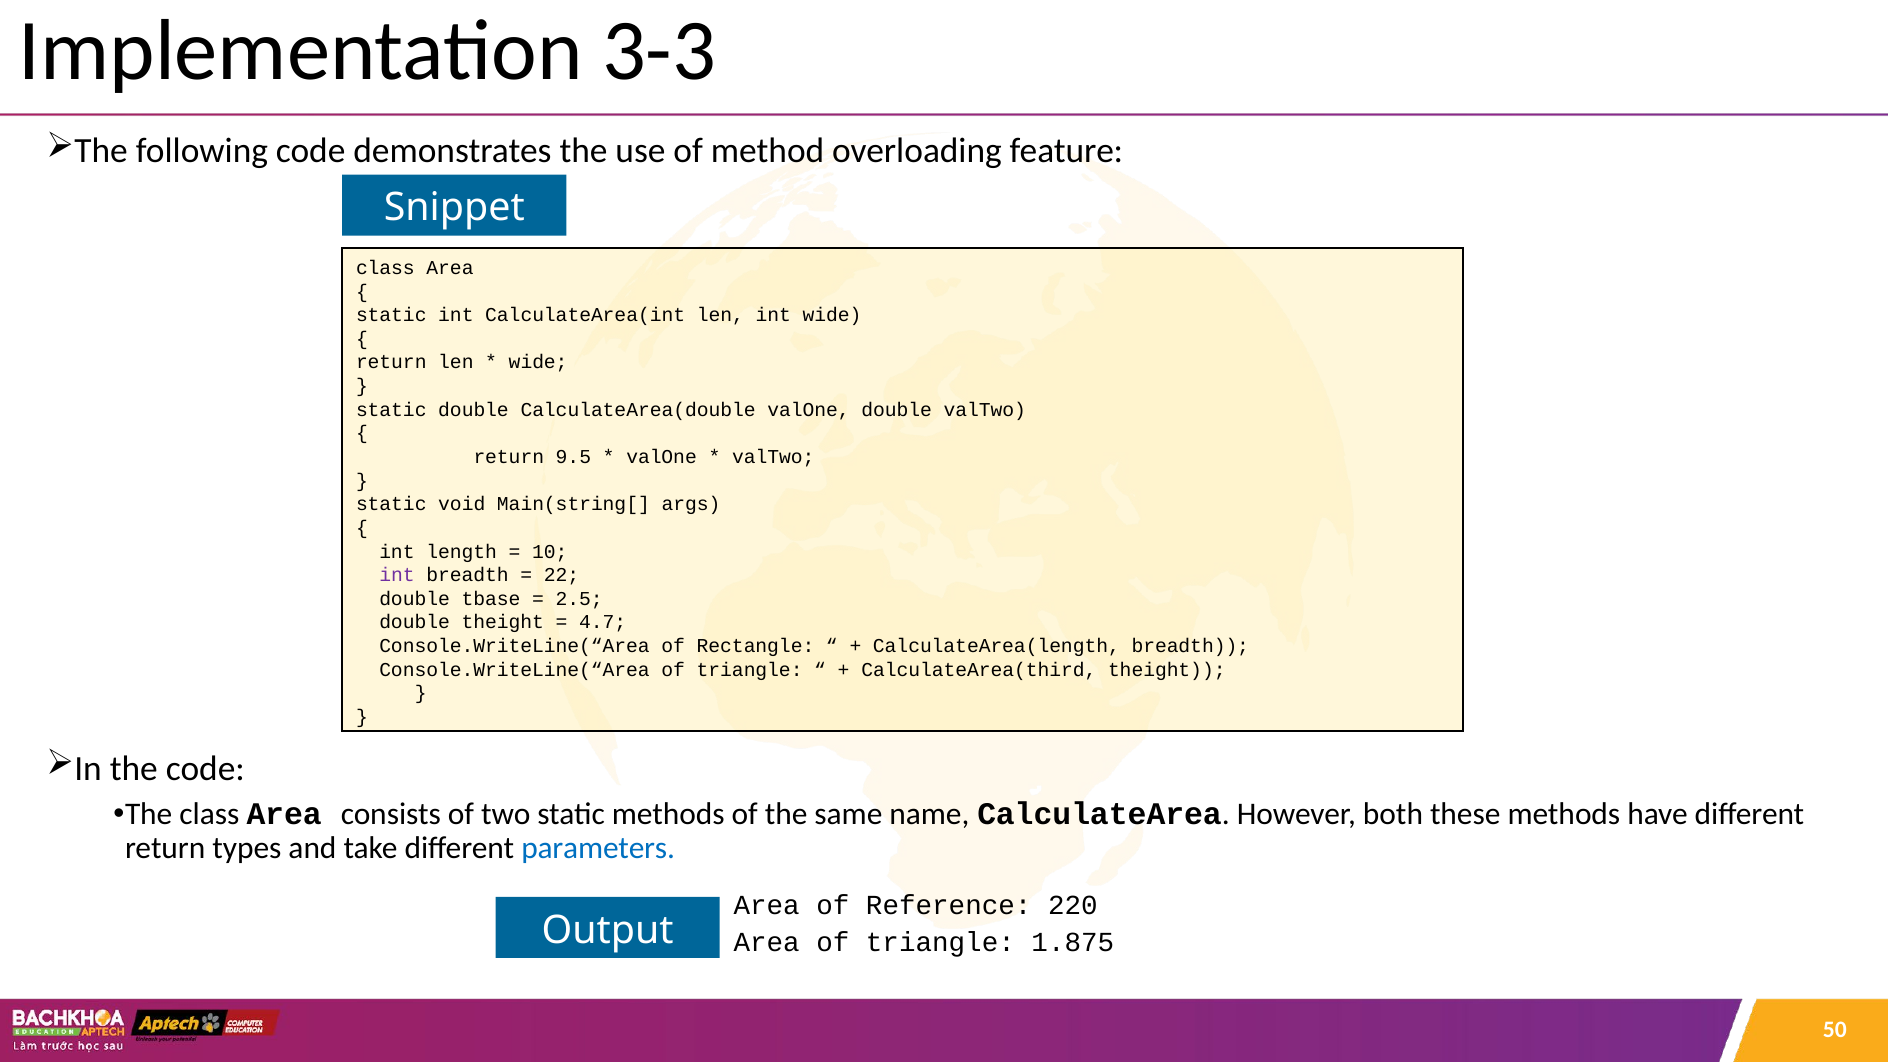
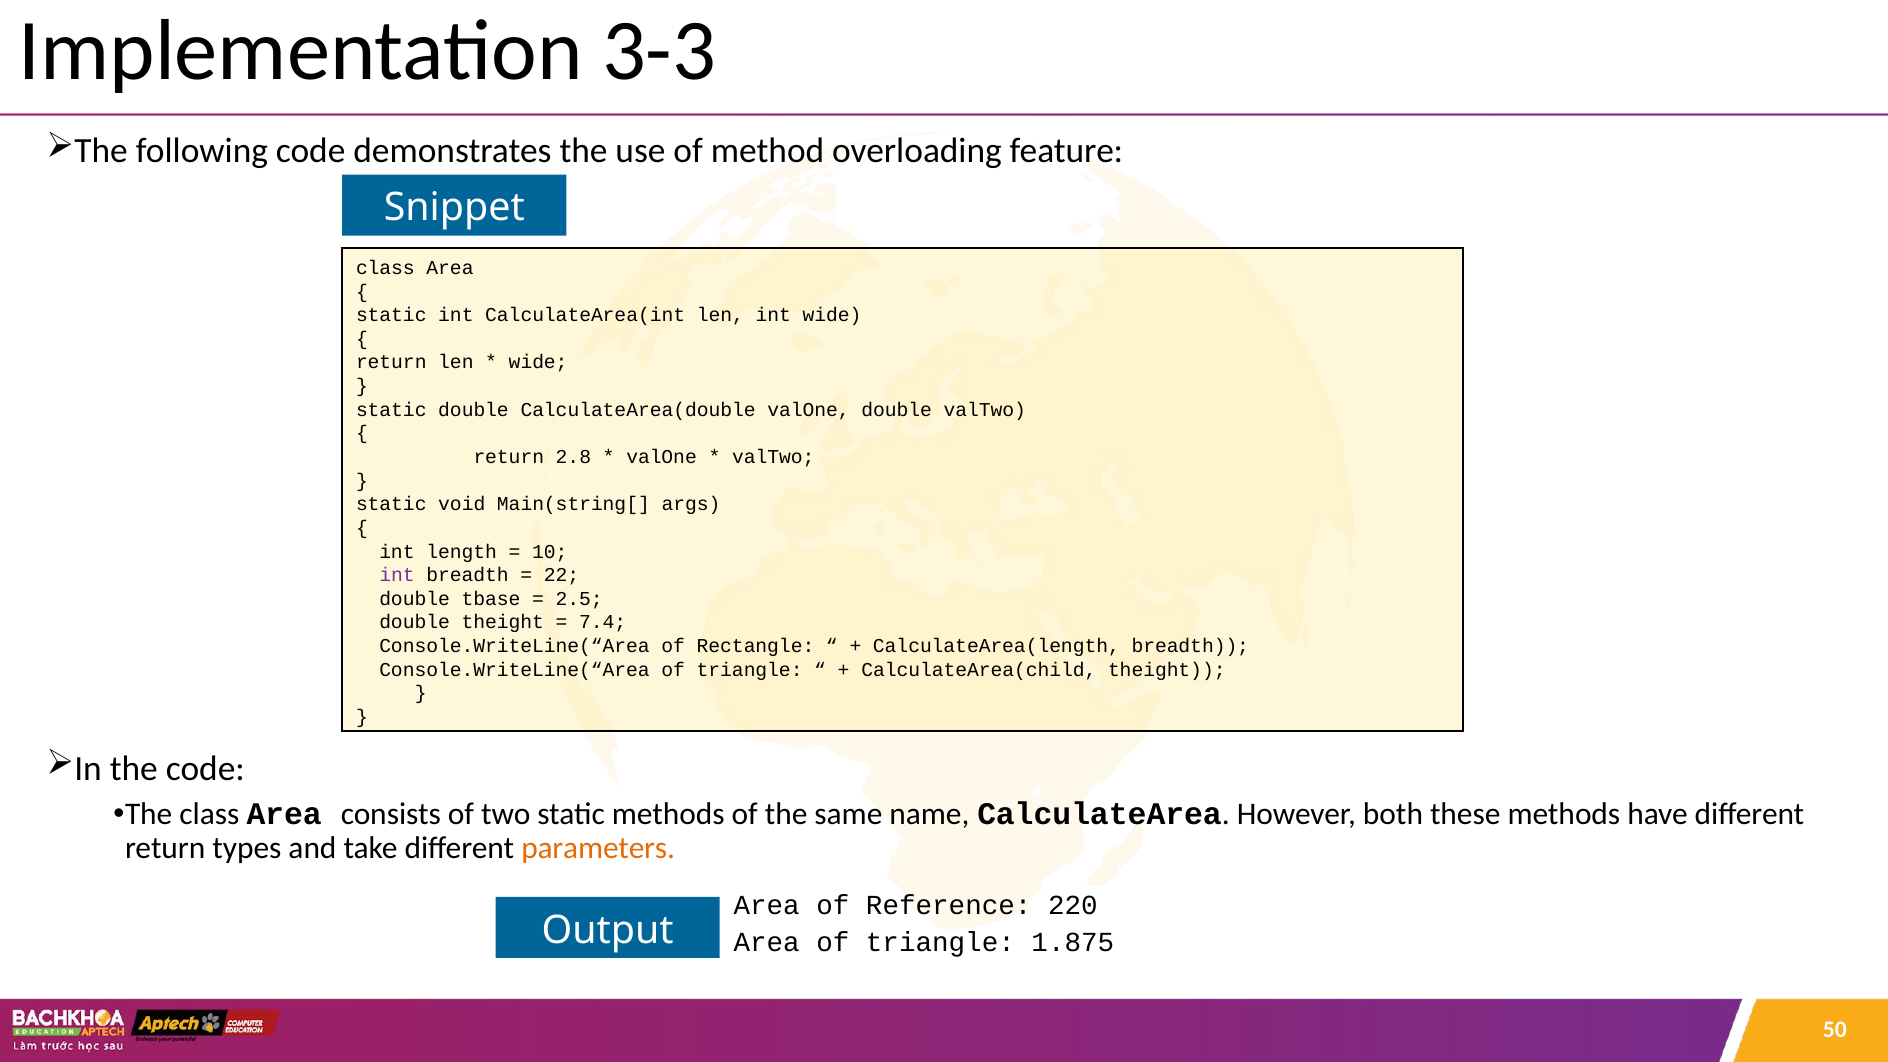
9.5: 9.5 -> 2.8 (573, 457)
4.7: 4.7 -> 7.4 (603, 622)
CalculateArea(third: CalculateArea(third -> CalculateArea(child (979, 670)
parameters colour: blue -> orange (598, 848)
